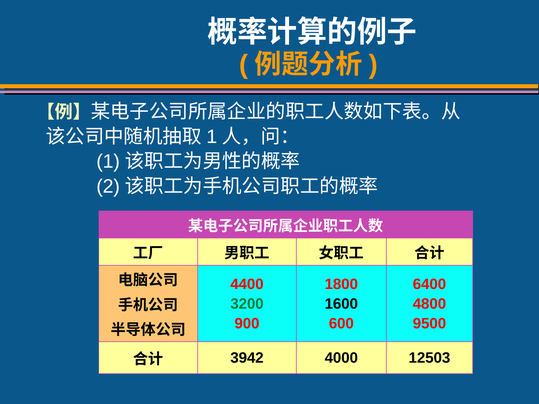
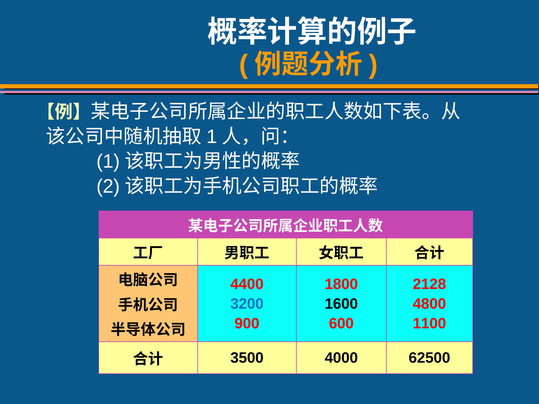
6400: 6400 -> 2128 (429, 284)
3200 colour: green -> blue (247, 304)
9500: 9500 -> 1100 (429, 324)
3942: 3942 -> 3500 (247, 358)
12503: 12503 -> 62500 (429, 358)
